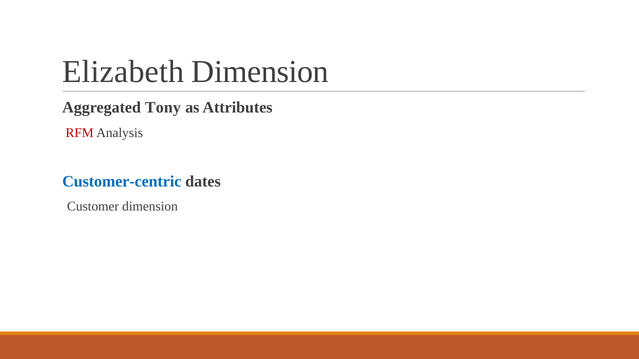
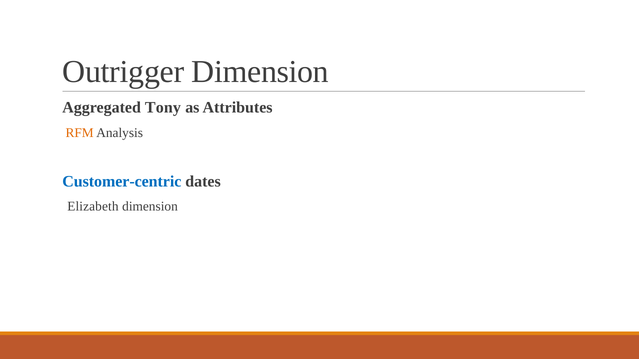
Elizabeth: Elizabeth -> Outrigger (123, 72)
RFM colour: red -> orange (80, 133)
Customer: Customer -> Elizabeth (93, 207)
